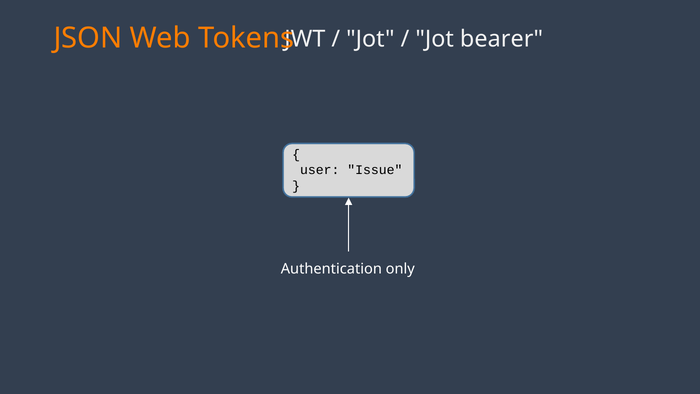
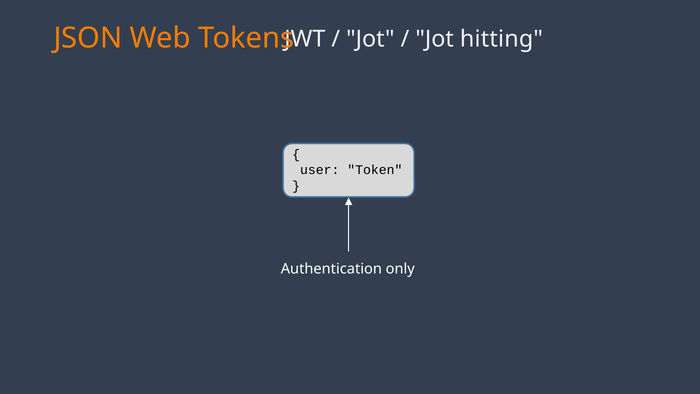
bearer: bearer -> hitting (501, 39)
Issue: Issue -> Token (375, 170)
